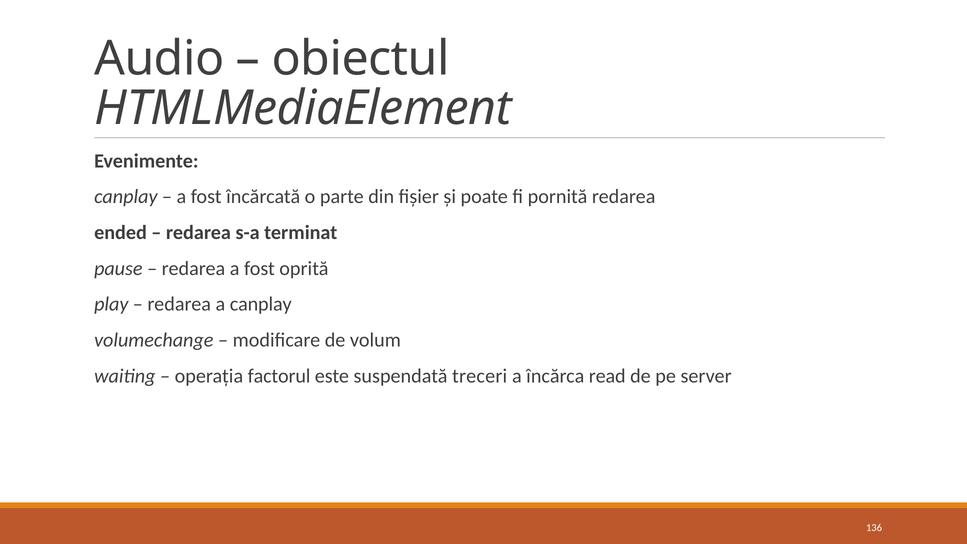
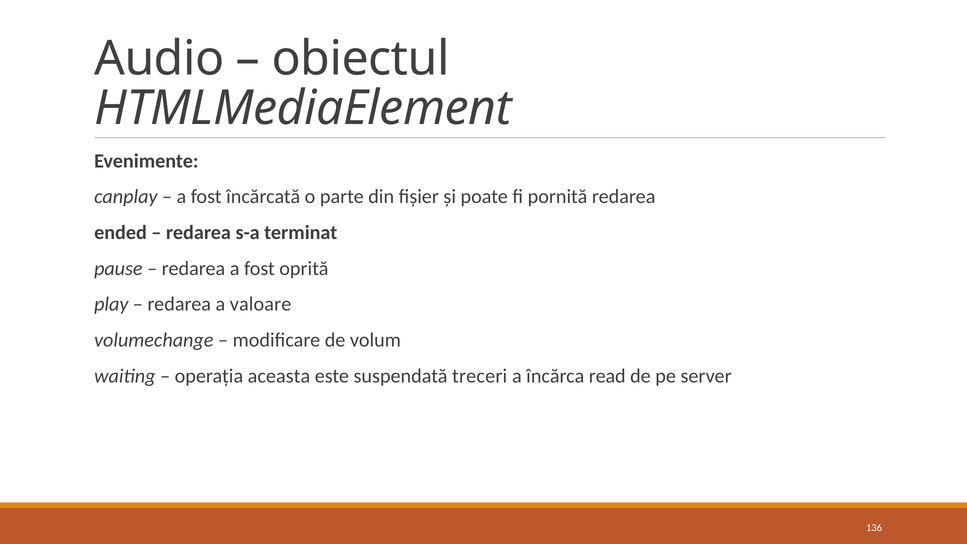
a canplay: canplay -> valoare (261, 304)
factorul: factorul -> aceasta (279, 376)
